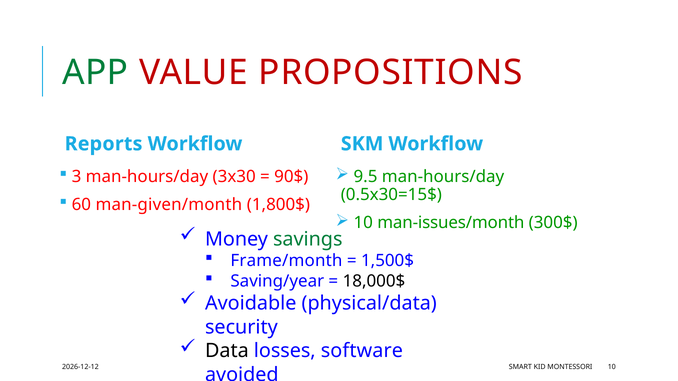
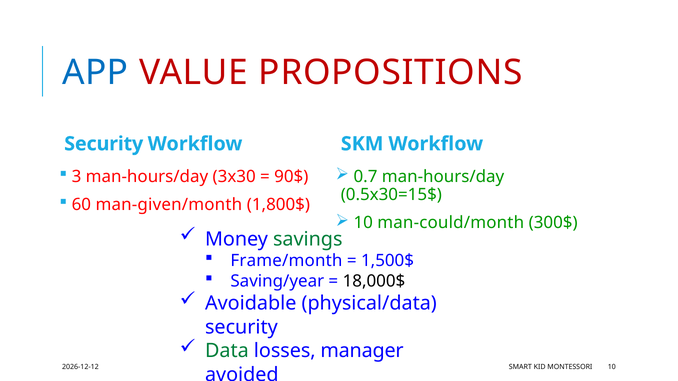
APP colour: green -> blue (95, 73)
Reports: Reports -> Security (104, 144)
9.5: 9.5 -> 0.7 (366, 177)
man-issues/month: man-issues/month -> man-could/month (451, 223)
Data colour: black -> green (227, 351)
software: software -> manager (362, 351)
